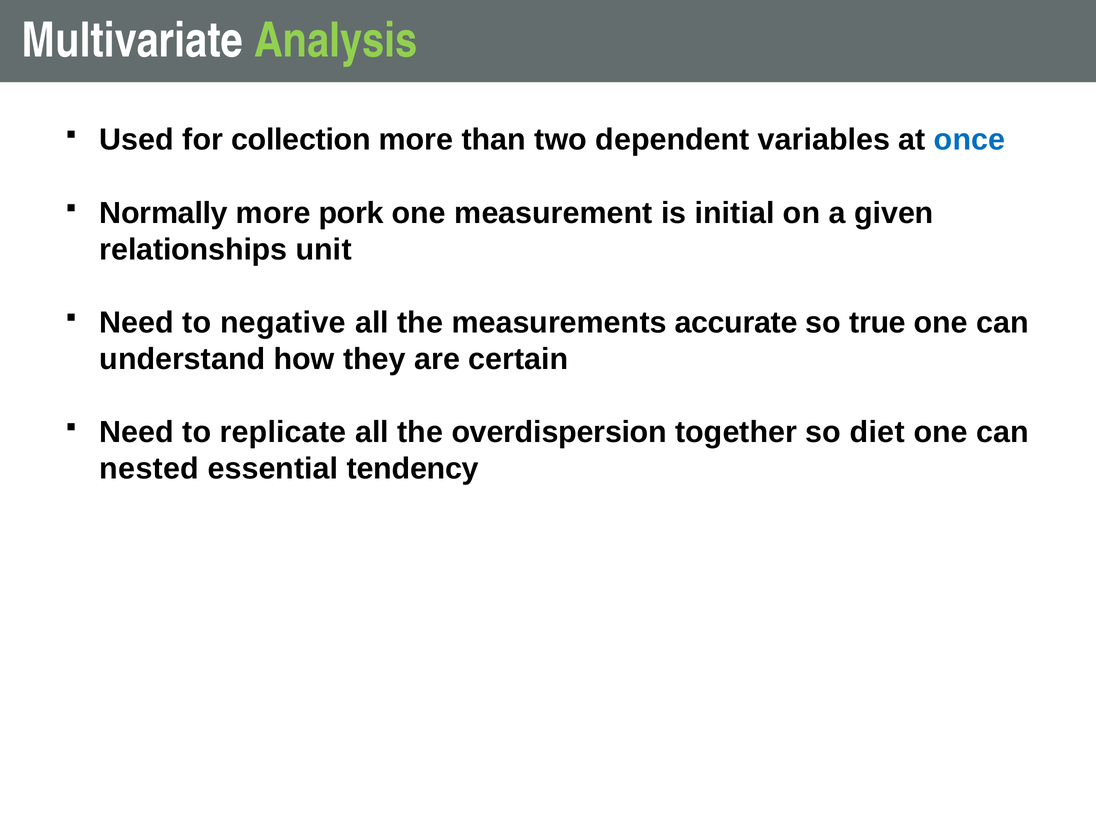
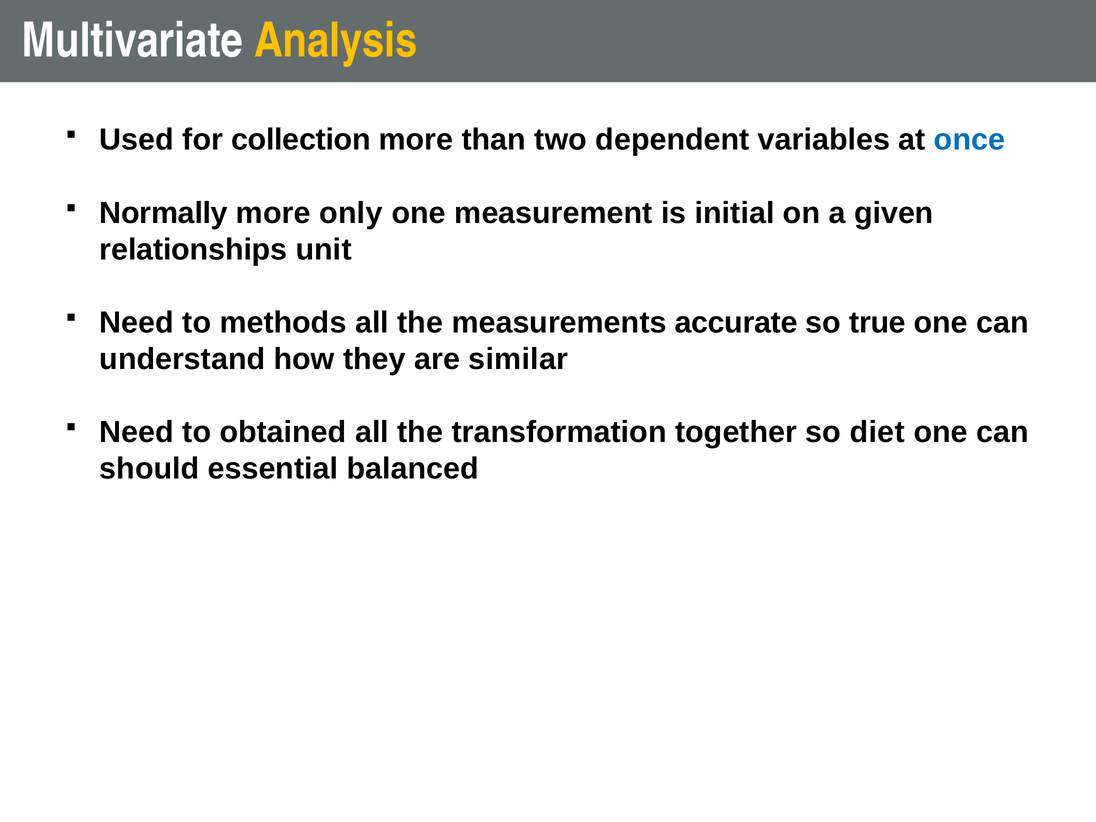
Analysis colour: light green -> yellow (336, 41)
pork: pork -> only (351, 213)
negative: negative -> methods (283, 323)
certain: certain -> similar (518, 359)
replicate: replicate -> obtained (283, 432)
overdispersion: overdispersion -> transformation (559, 432)
nested: nested -> should (149, 469)
tendency: tendency -> balanced (413, 469)
